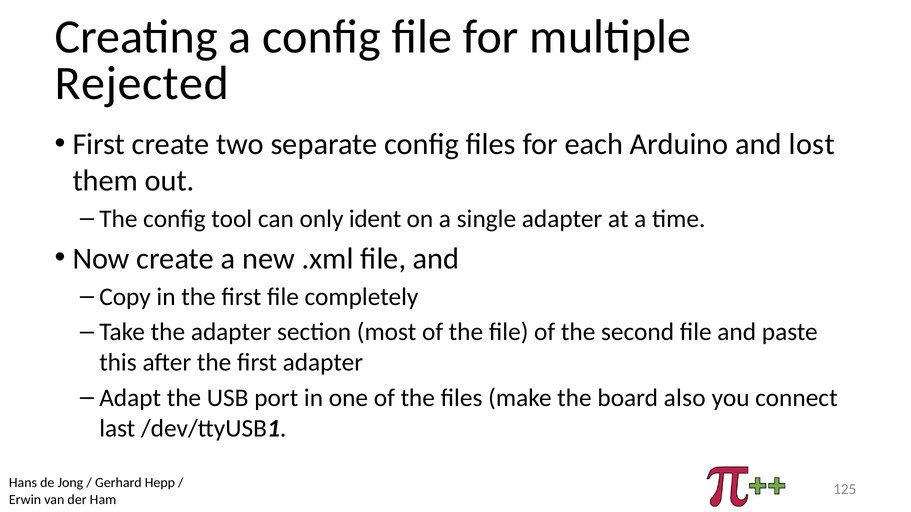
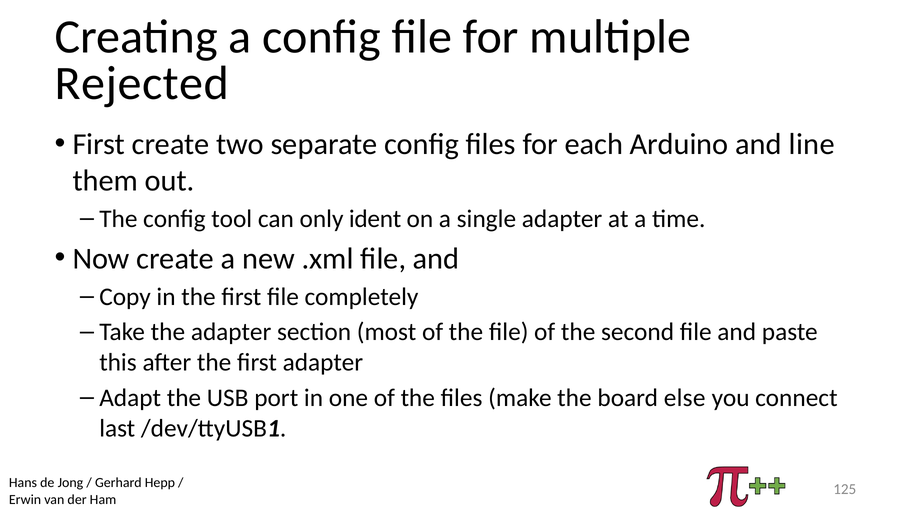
lost: lost -> line (812, 144)
also: also -> else (685, 398)
